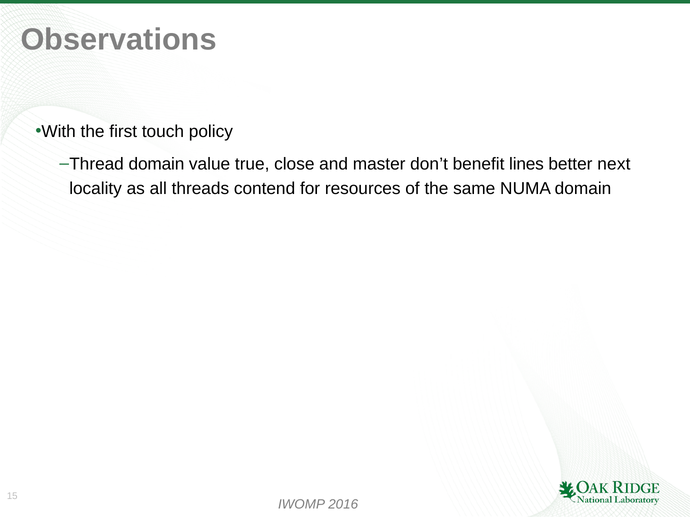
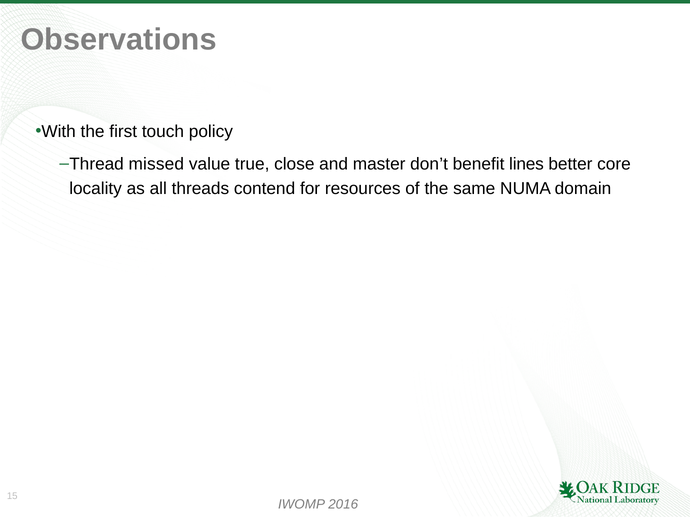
Thread domain: domain -> missed (156, 164)
next: next -> core (614, 164)
